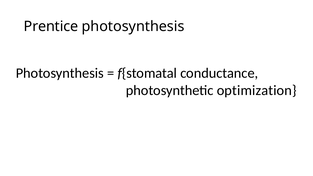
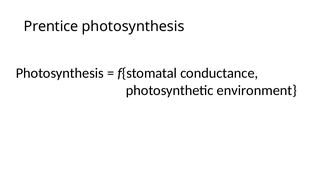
optimization: optimization -> environment (257, 90)
